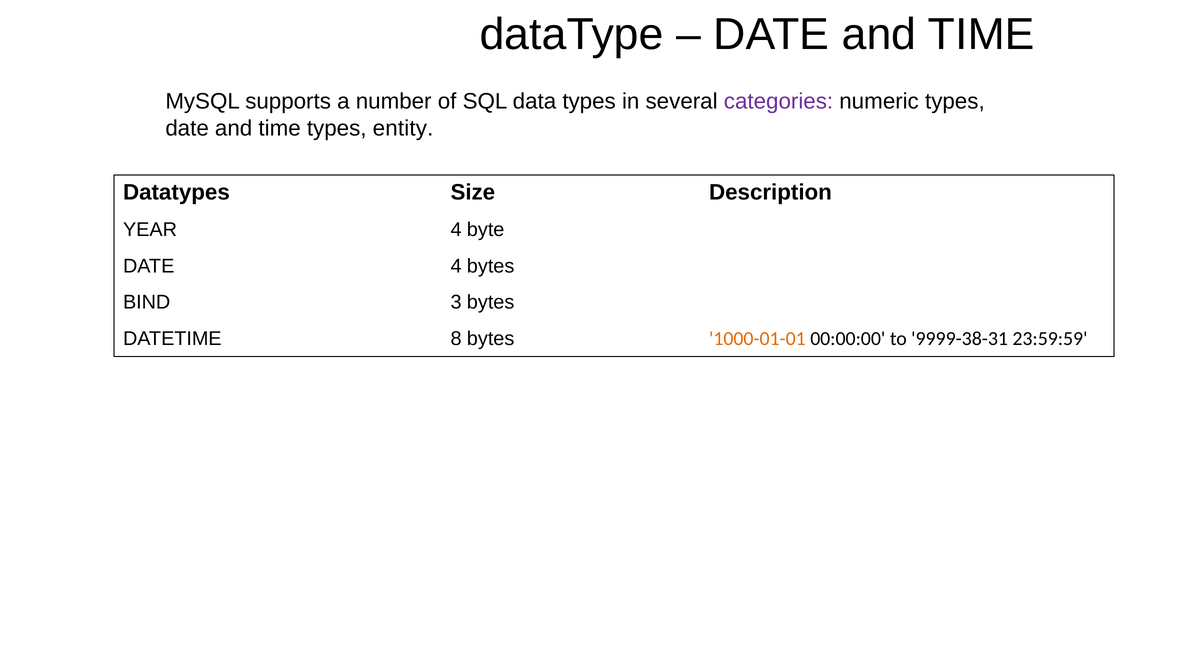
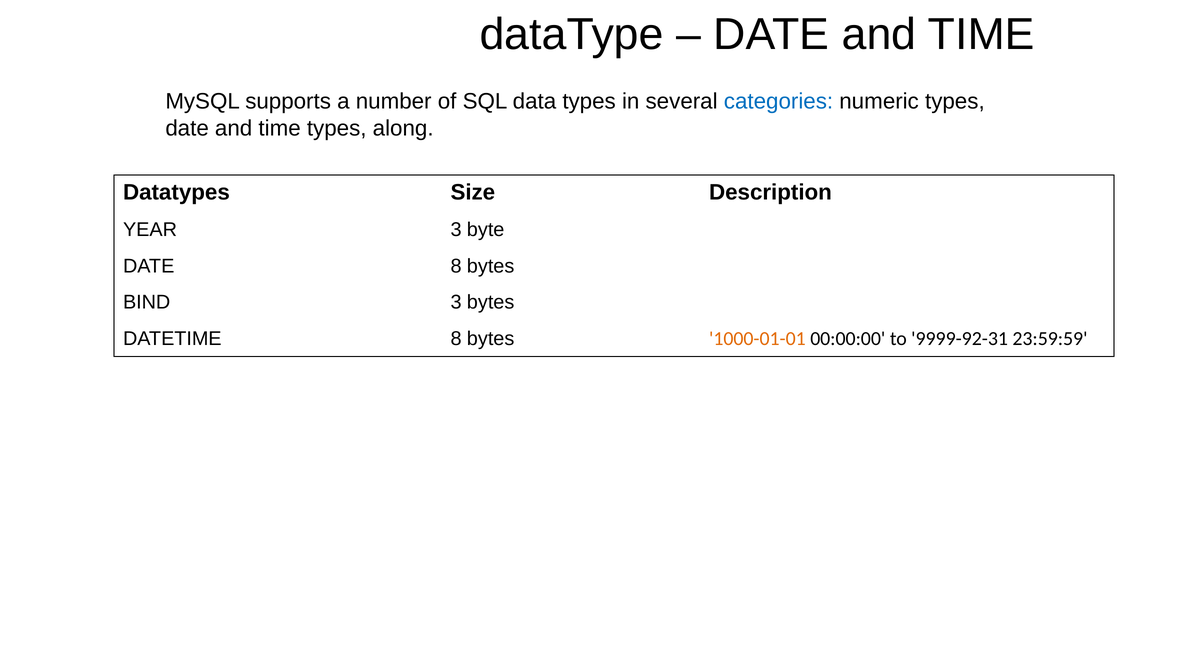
categories colour: purple -> blue (779, 101)
entity: entity -> along (403, 128)
YEAR 4: 4 -> 3 (456, 230)
DATE 4: 4 -> 8 (456, 266)
9999-38-31: 9999-38-31 -> 9999-92-31 (960, 339)
